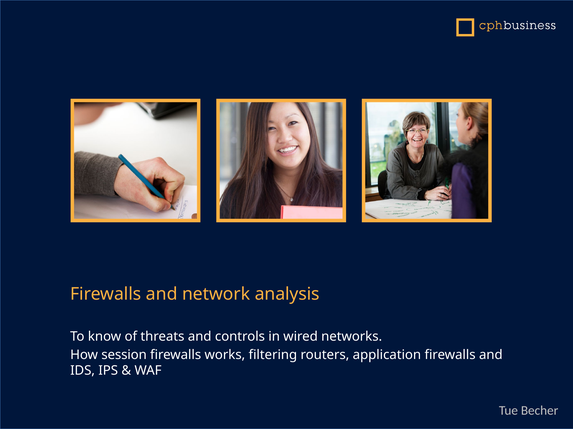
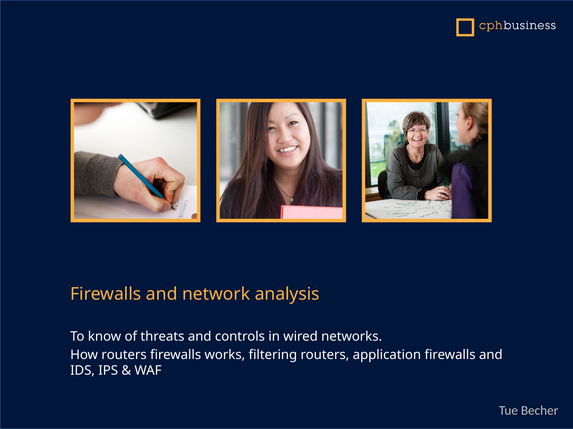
How session: session -> routers (124, 355)
